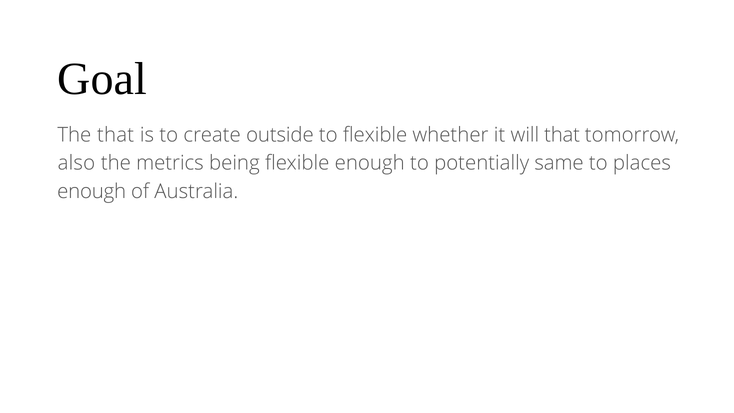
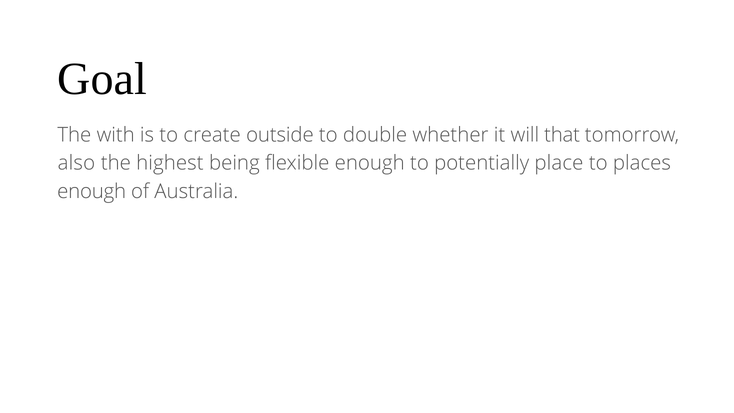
The that: that -> with (116, 135)
to flexible: flexible -> double (375, 135)
metrics: metrics -> highest (170, 163)
same: same -> place (559, 163)
